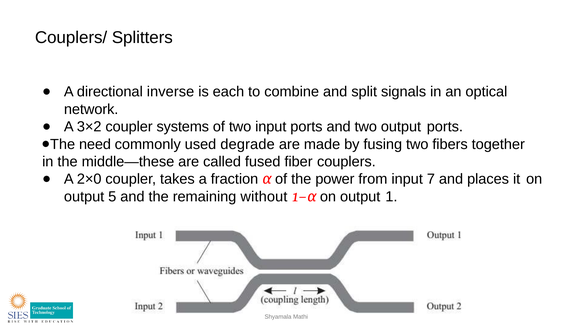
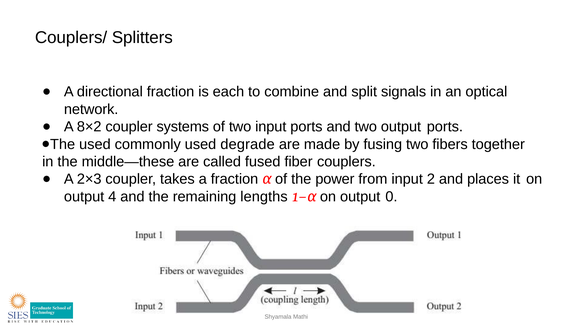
directional inverse: inverse -> fraction (171, 92)
3×2: 3×2 -> 8×2 (89, 127)
need: need -> used (95, 144)
2×0: 2×0 -> 2×3 (89, 179)
7: 7 -> 2 (431, 179)
5: 5 -> 4 (112, 196)
without: without -> lengths (264, 196)
1: 1 -> 0 (391, 196)
